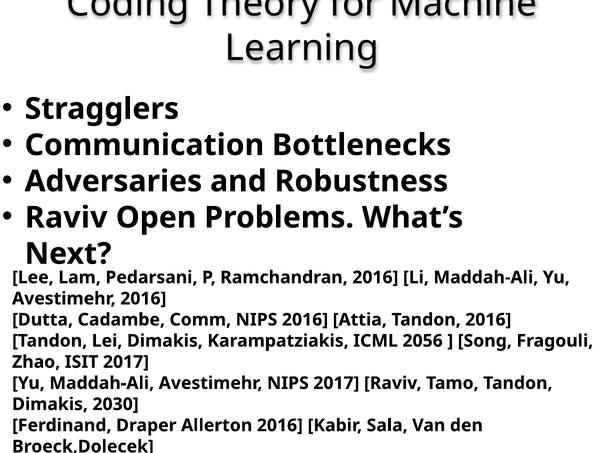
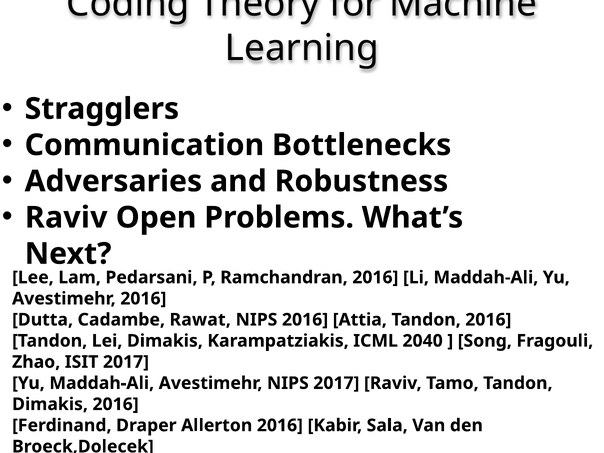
Cadambe Comm: Comm -> Rawat (200, 320)
2056: 2056 -> 2040 (423, 341)
Dimakis 2030: 2030 -> 2016 (116, 404)
